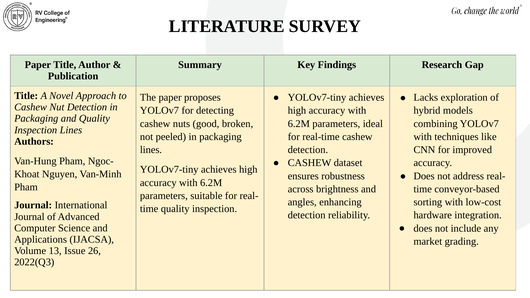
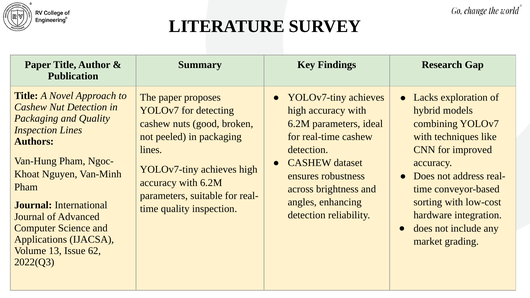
26: 26 -> 62 (94, 251)
